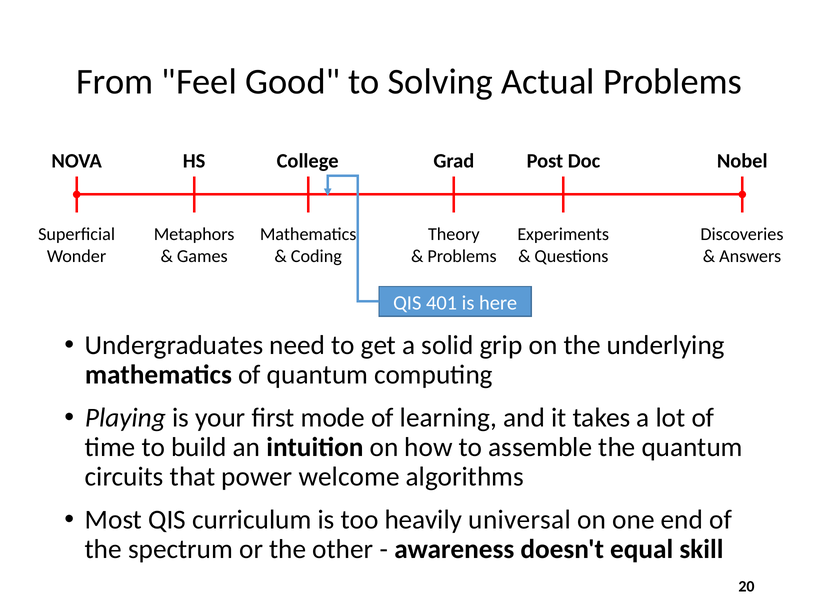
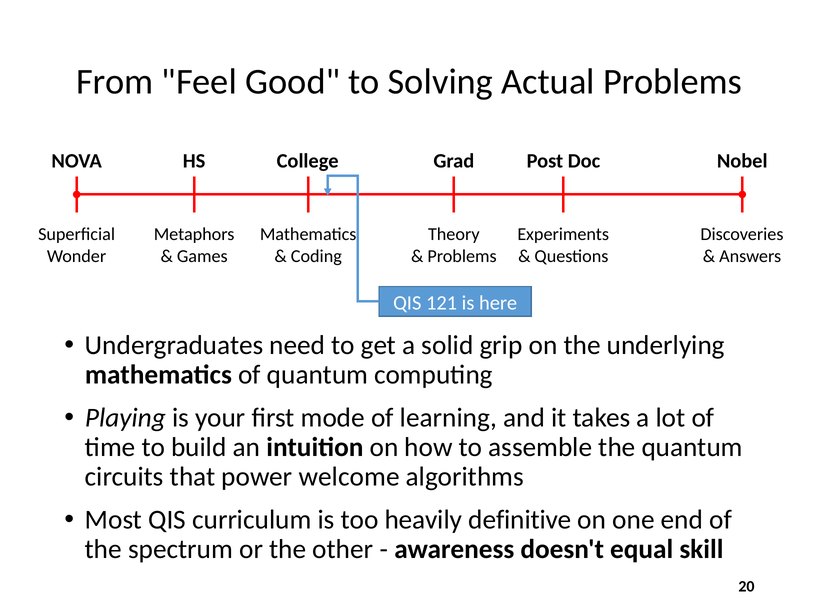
401: 401 -> 121 (442, 303)
universal: universal -> definitive (520, 520)
